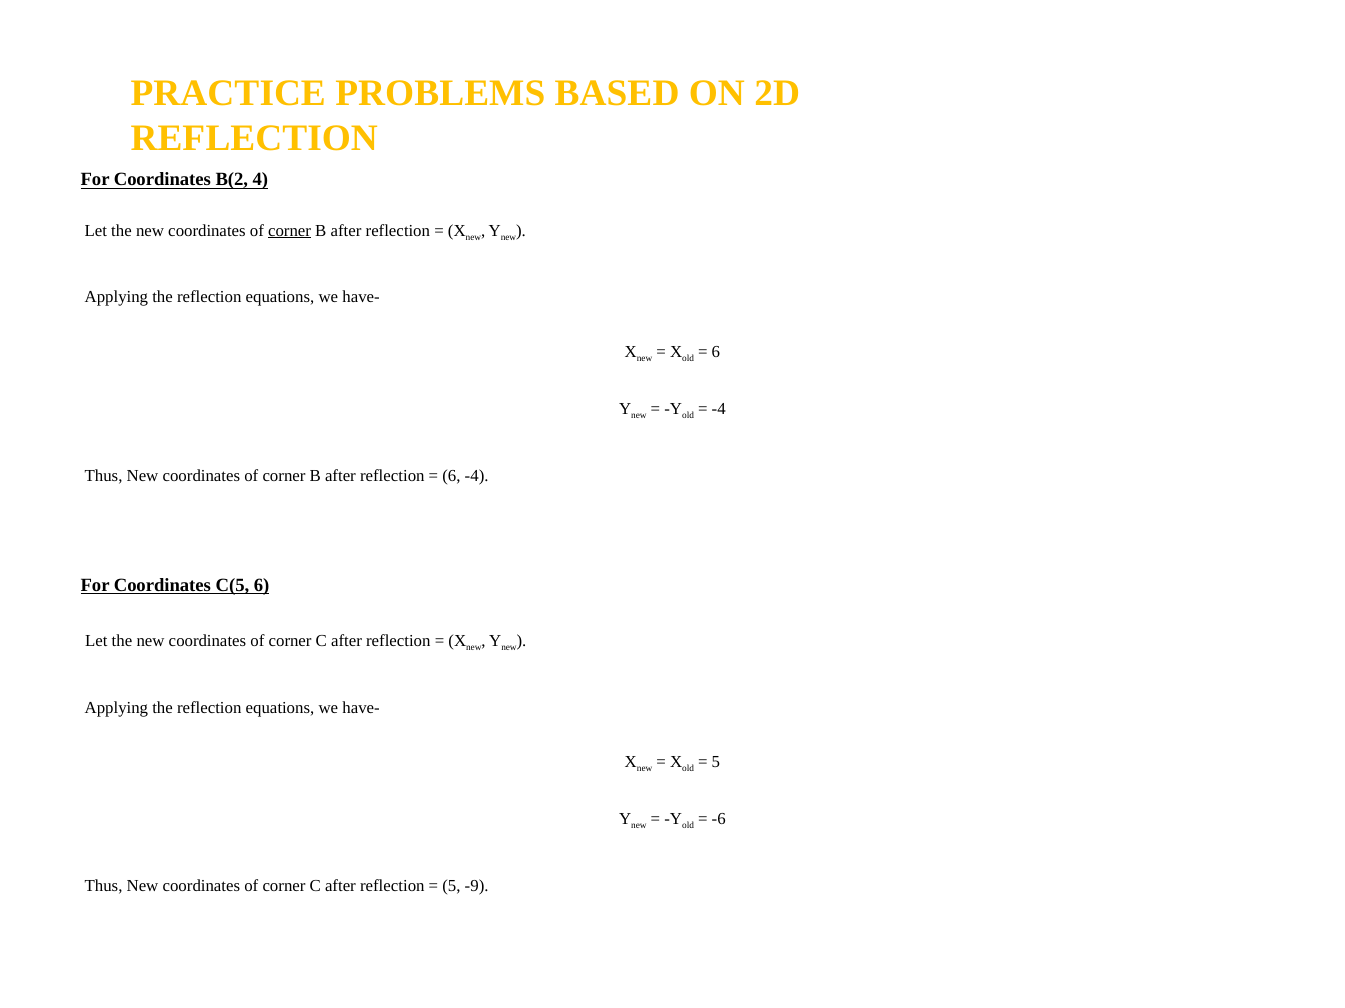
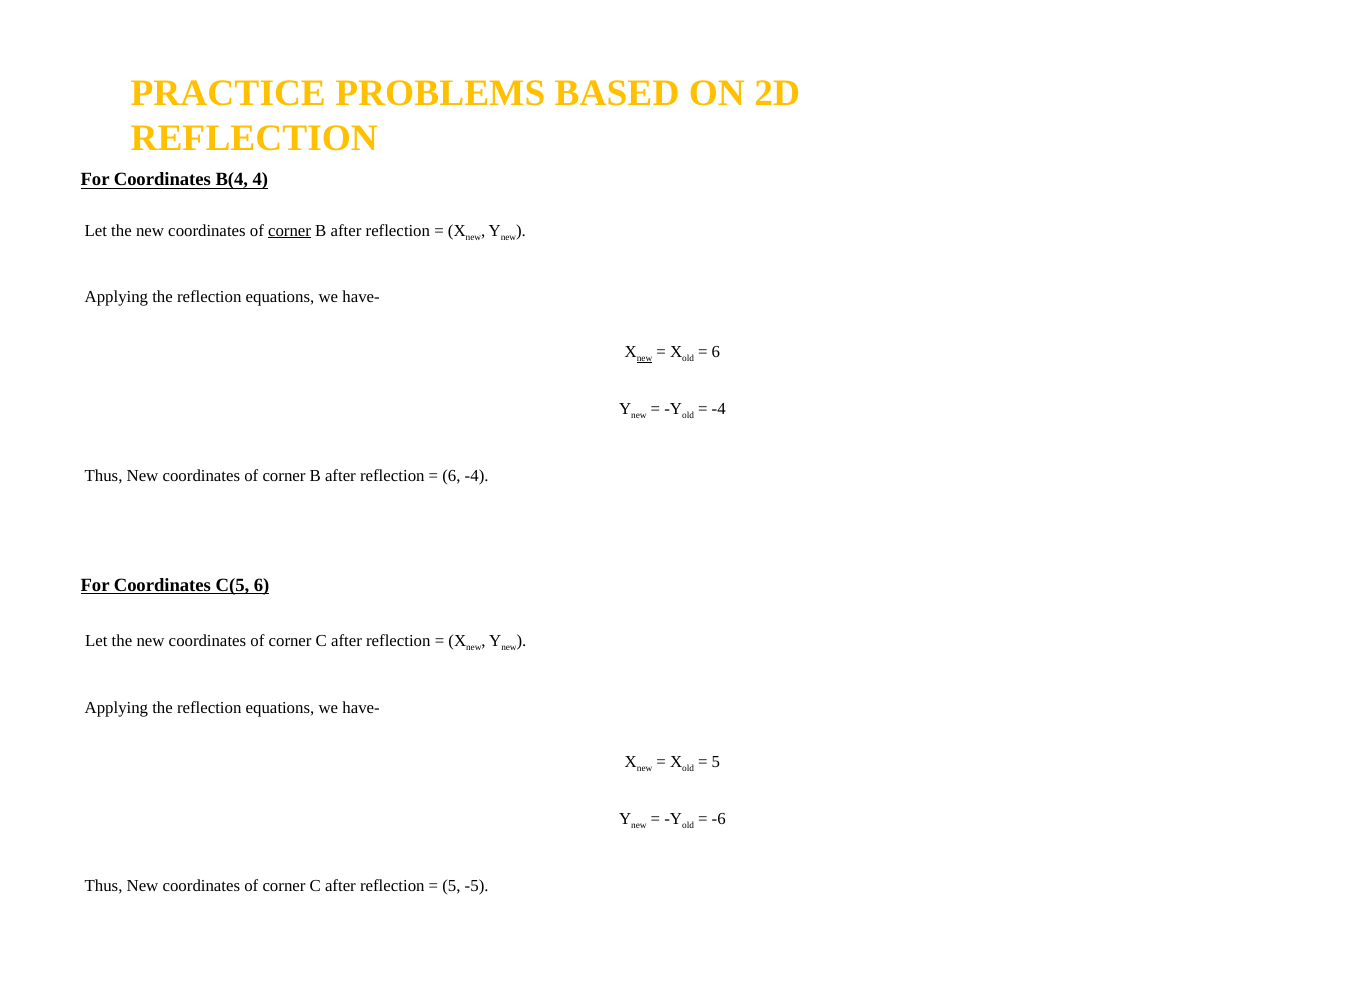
B(2: B(2 -> B(4 (232, 180)
new underline: none -> present (645, 359)
-9: -9 -> -5 (477, 886)
